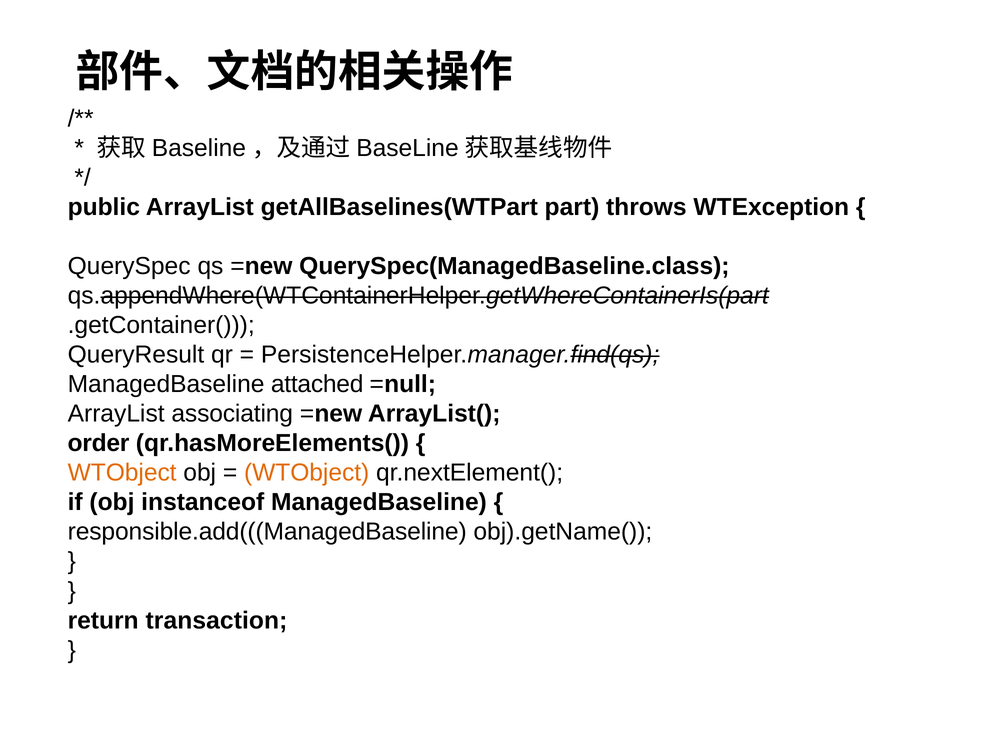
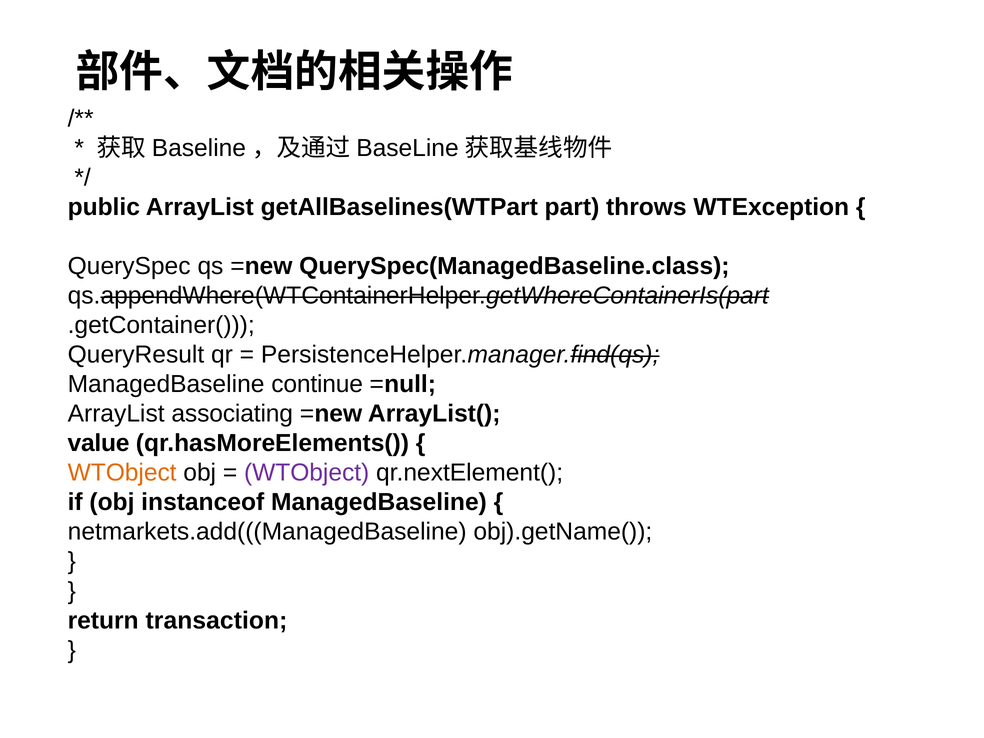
attached: attached -> continue (317, 384)
order: order -> value (99, 443)
WTObject colour: orange -> purple (307, 473)
responsible.add(((ManagedBaseline: responsible.add(((ManagedBaseline -> netmarkets.add(((ManagedBaseline (267, 532)
